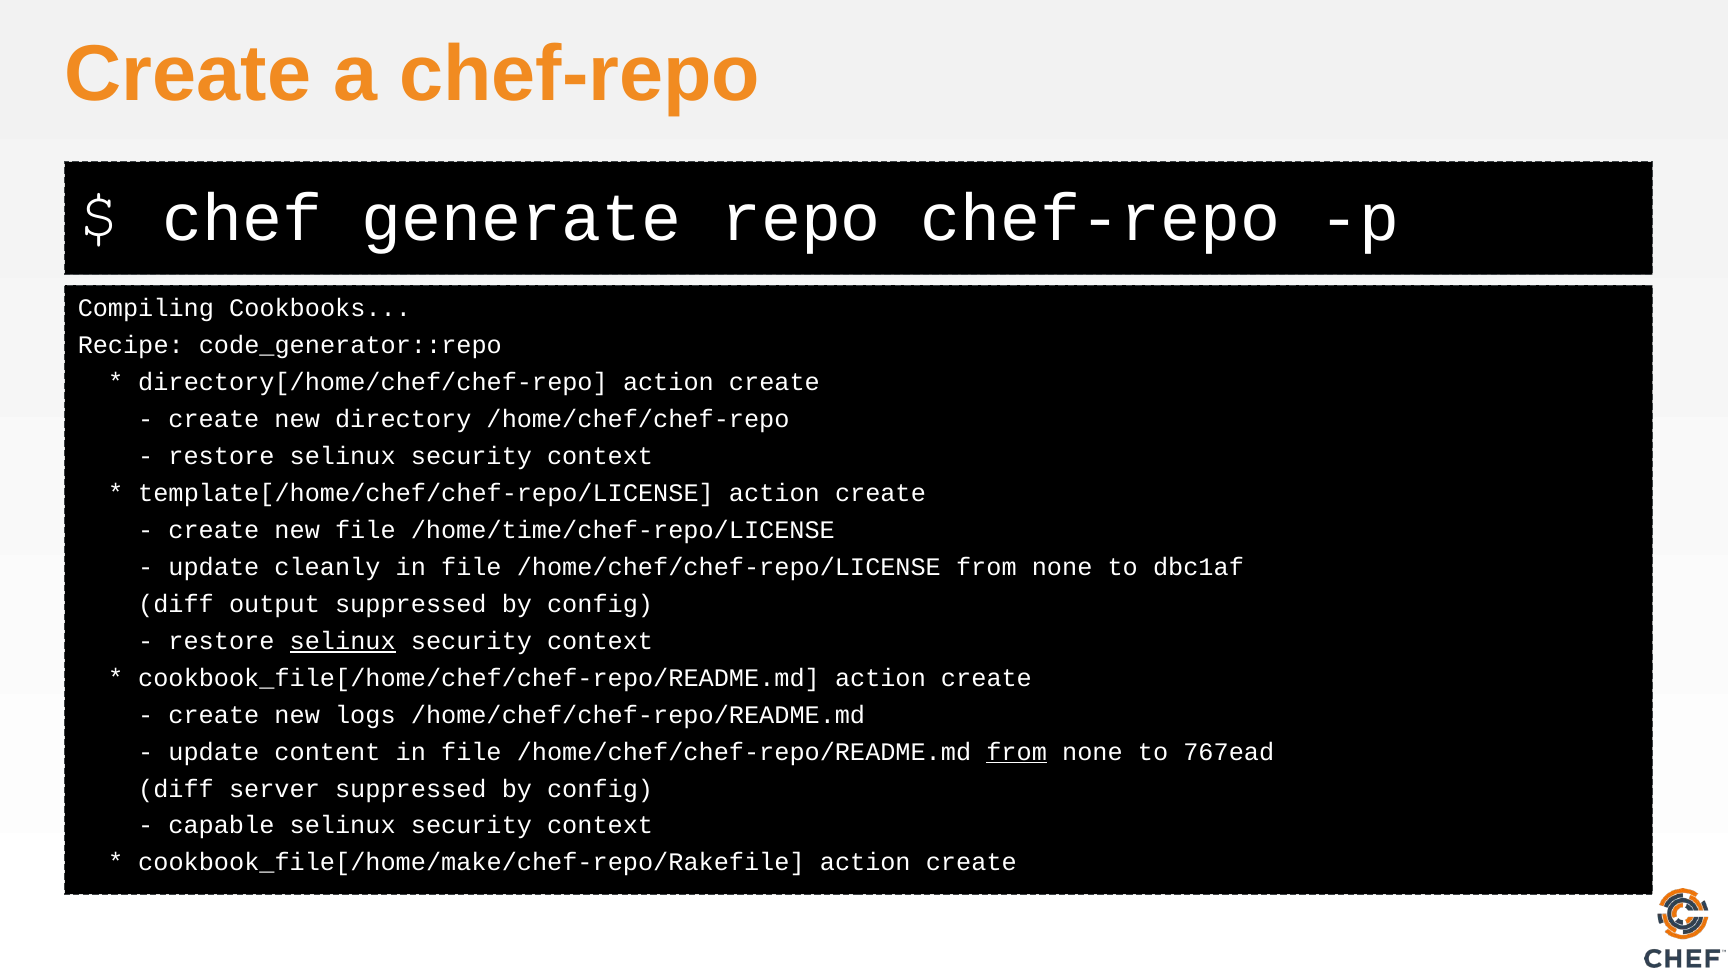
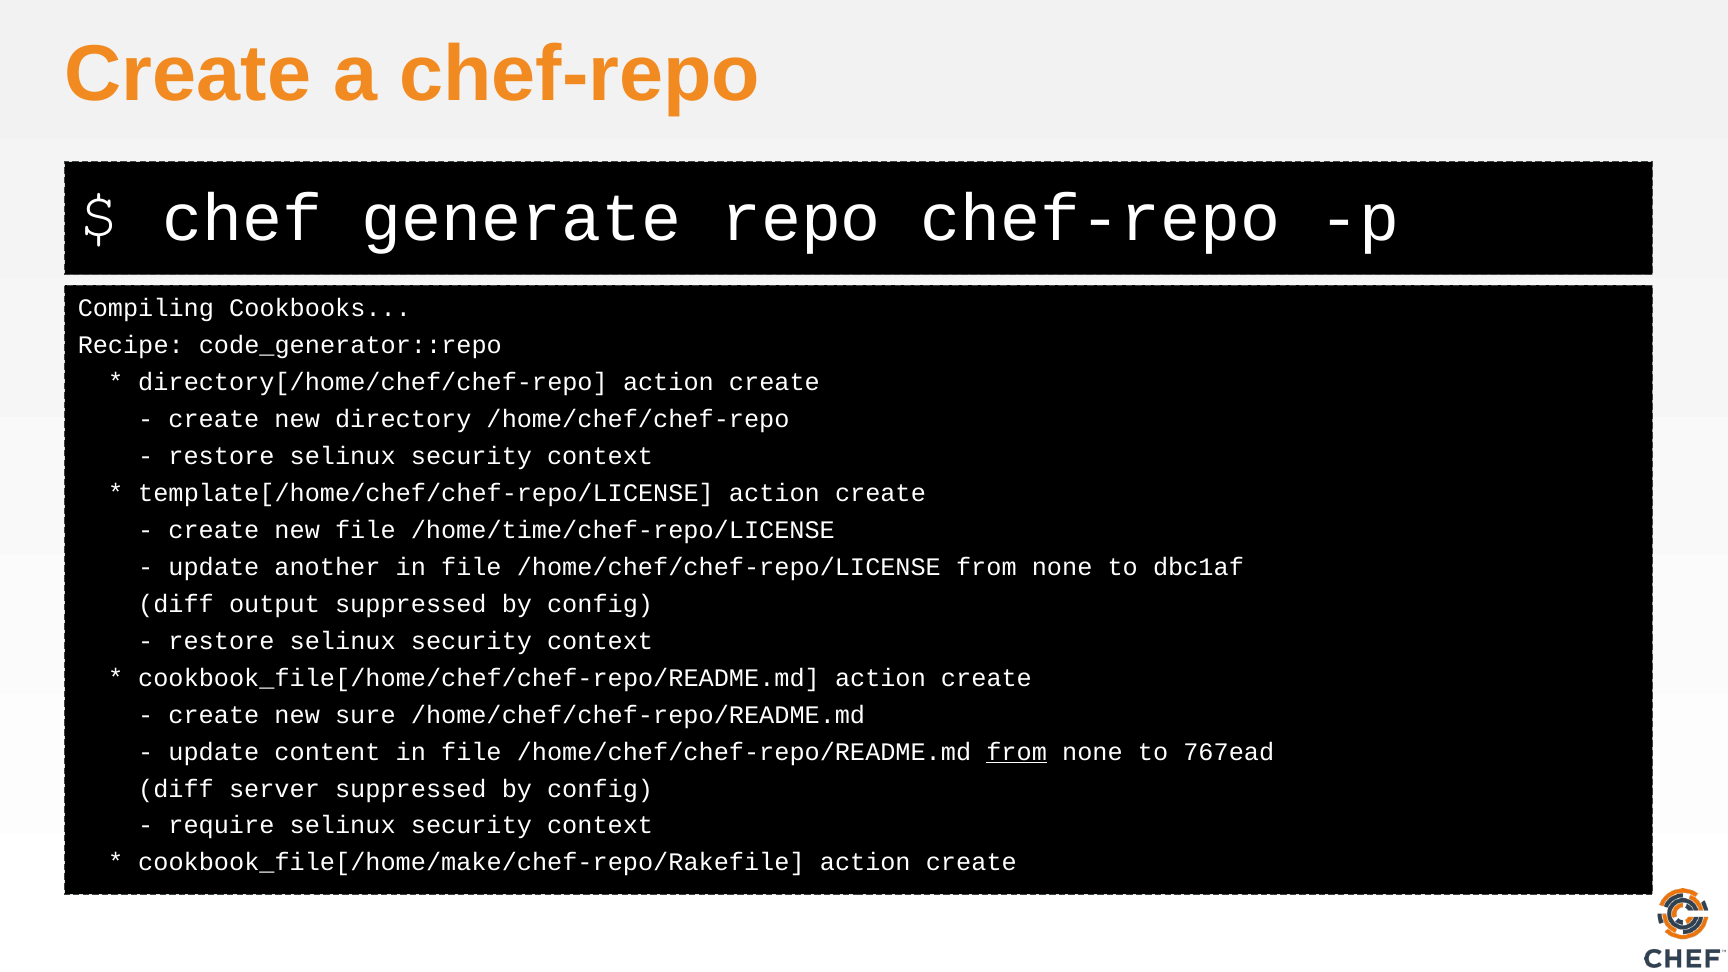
cleanly: cleanly -> another (327, 567)
selinux underline: present -> none (343, 641)
logs: logs -> sure (365, 715)
capable: capable -> require (221, 826)
